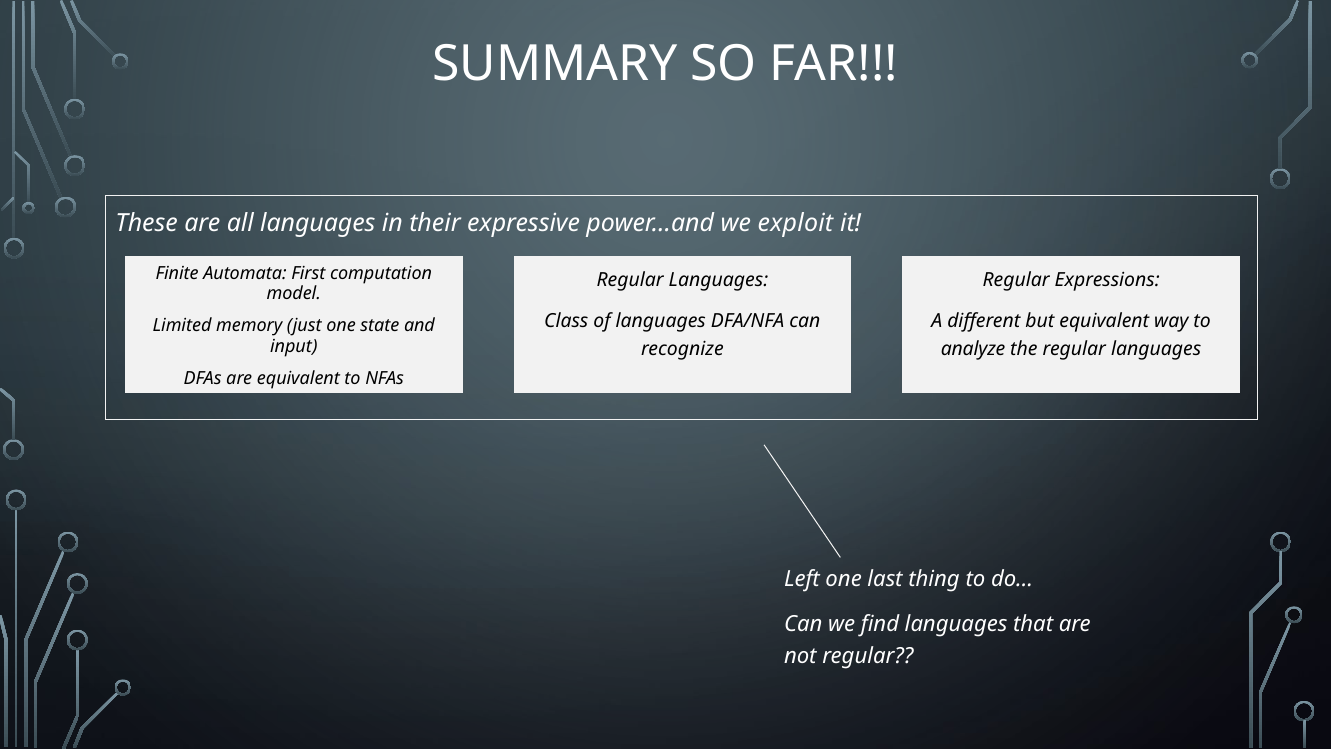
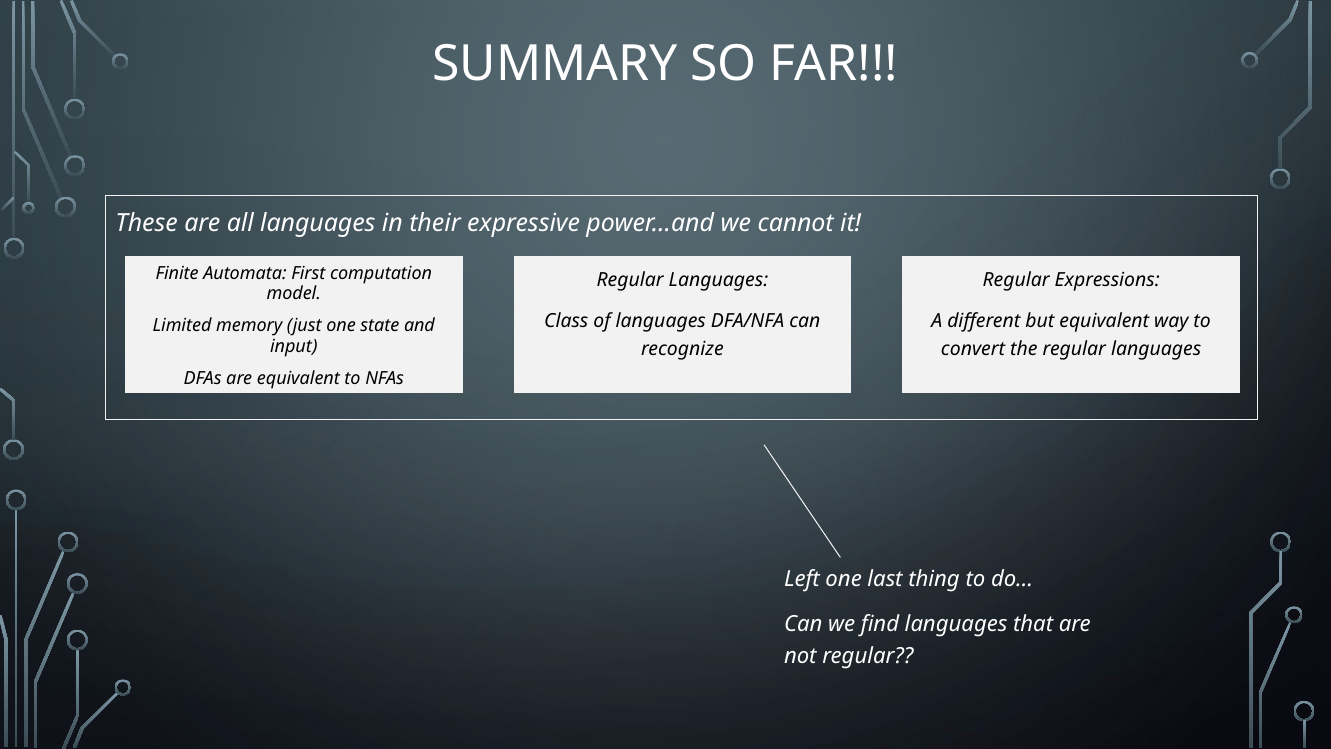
exploit: exploit -> cannot (796, 223)
analyze: analyze -> convert (973, 349)
